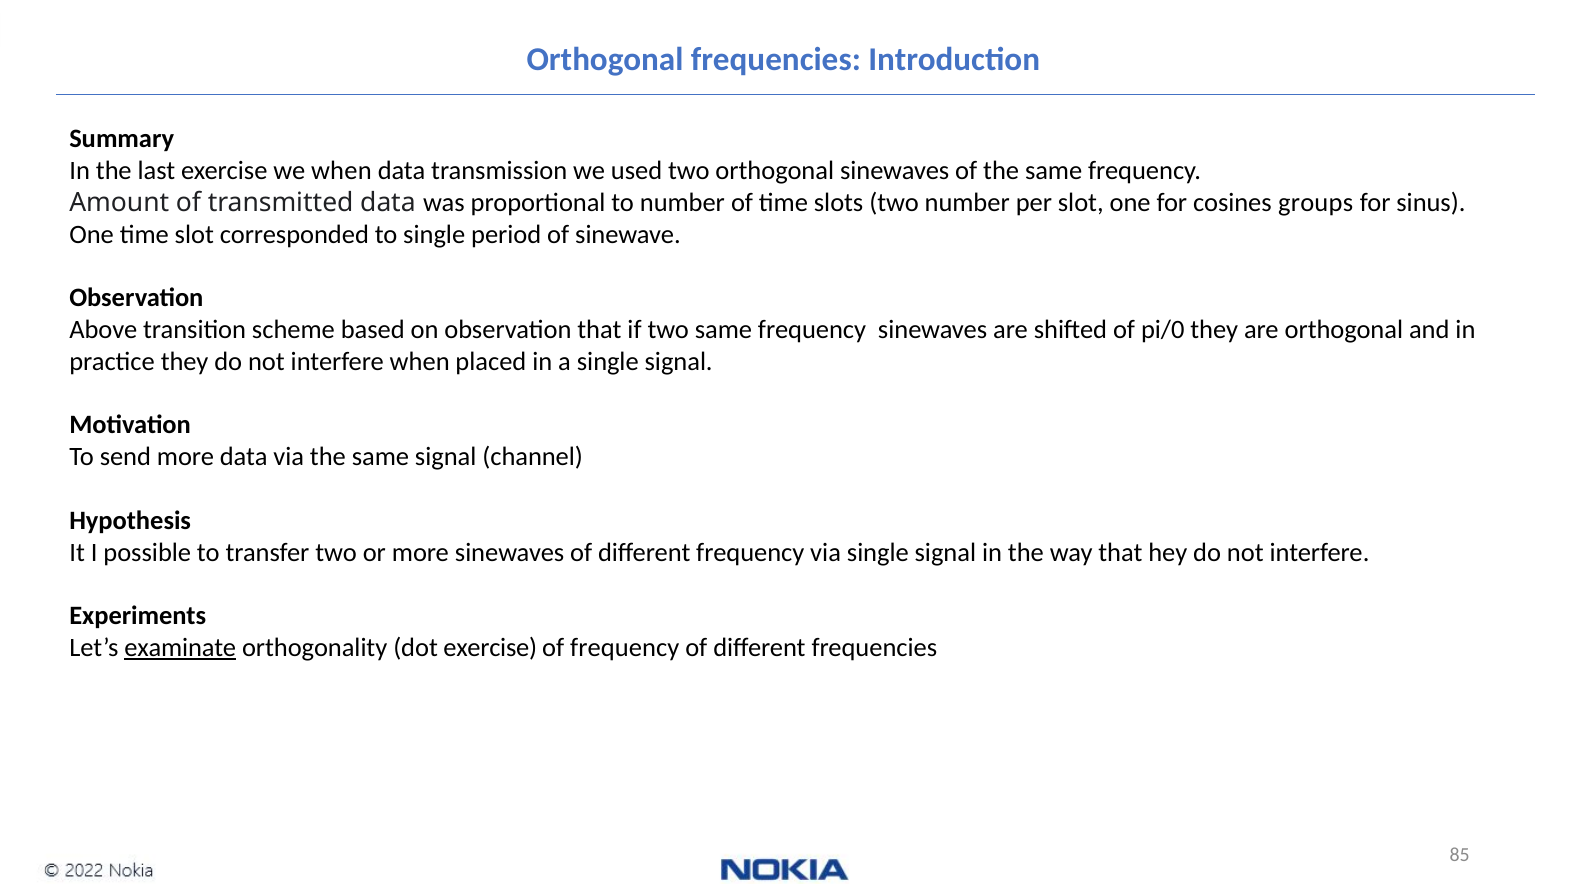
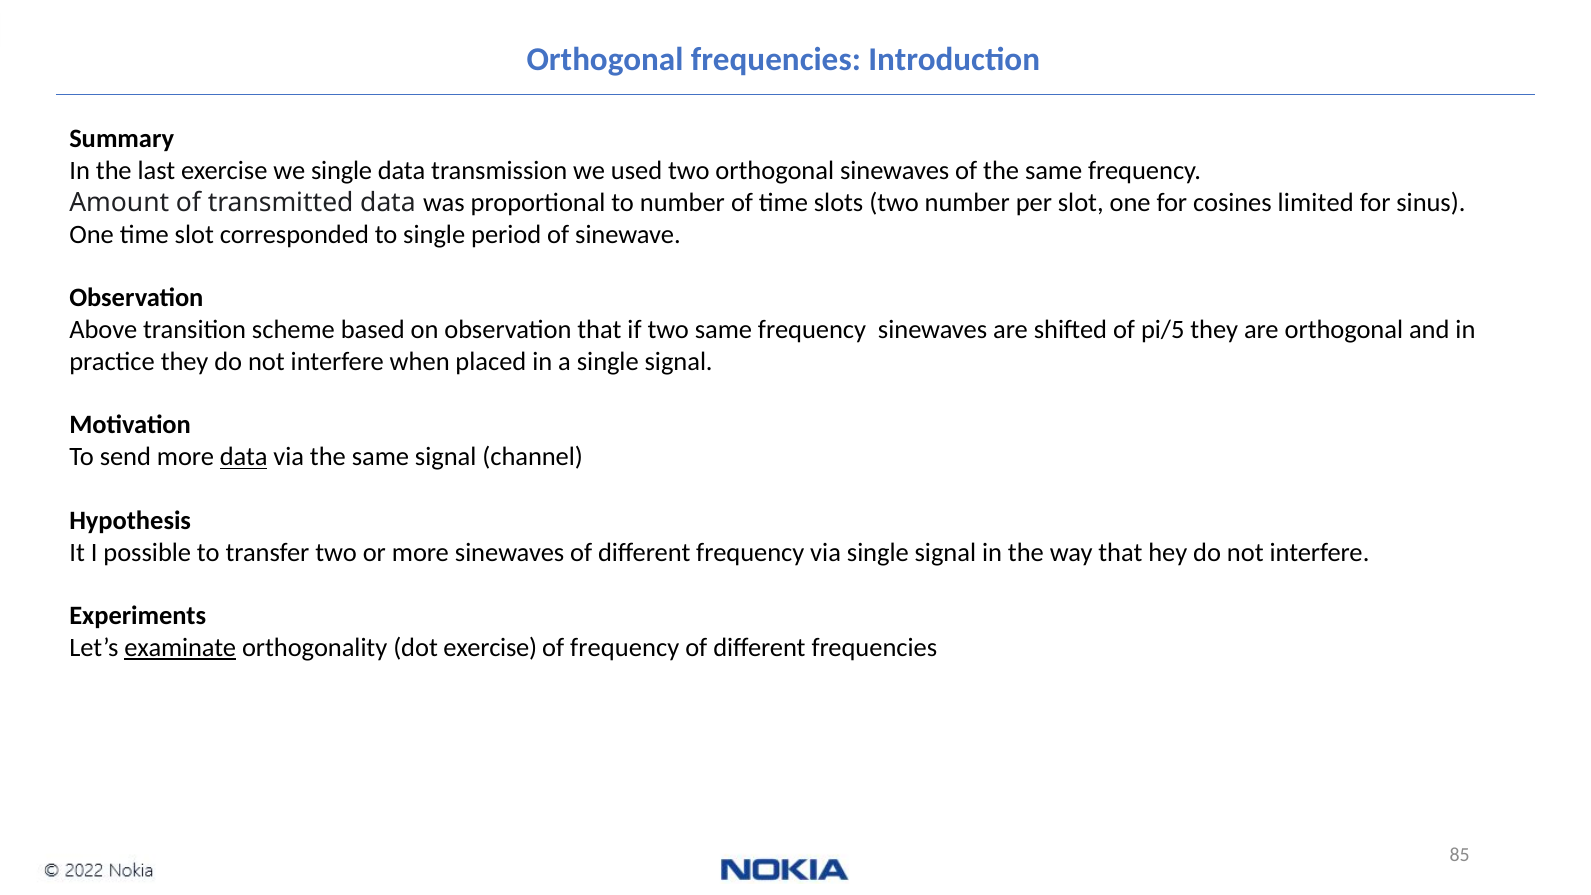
we when: when -> single (342, 171)
groups: groups -> limited (1316, 203)
pi/0: pi/0 -> pi/5 (1163, 330)
data underline: none -> present (244, 457)
